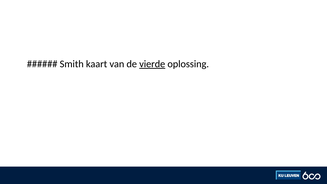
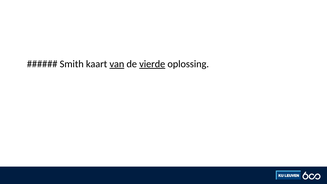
van underline: none -> present (117, 64)
